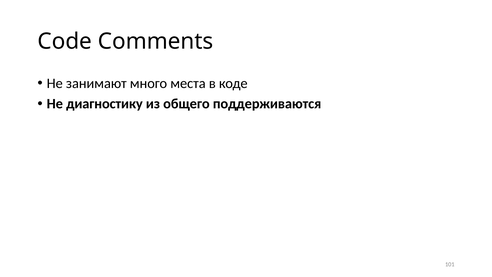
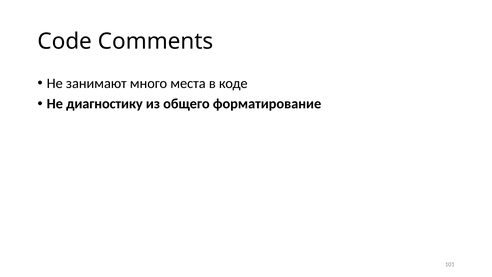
поддерживаются: поддерживаются -> форматирование (267, 104)
